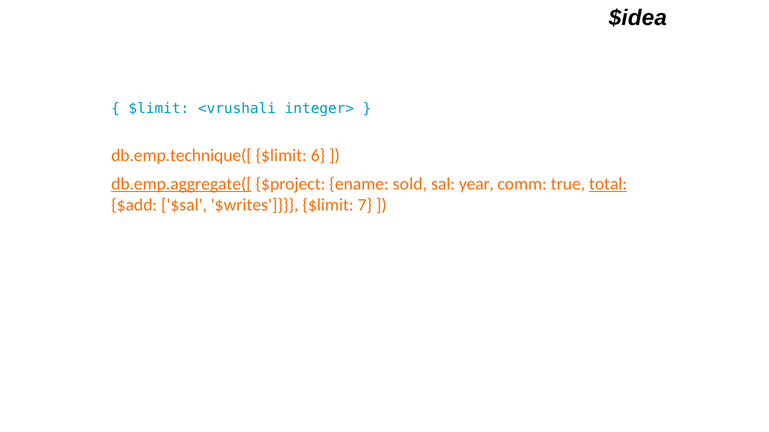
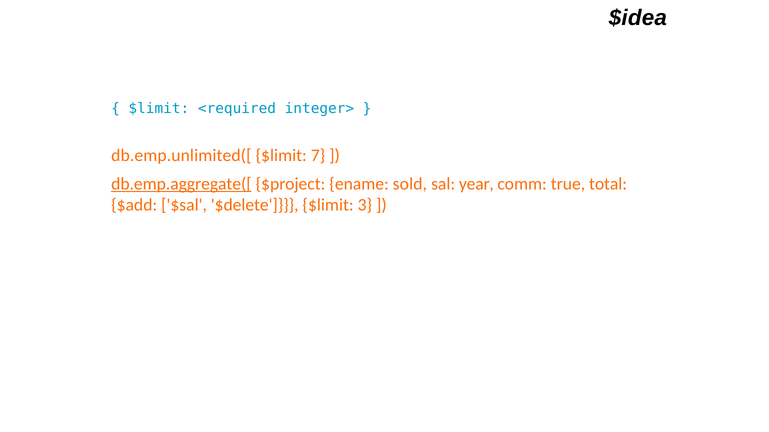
<vrushali: <vrushali -> <required (237, 109)
db.emp.technique([: db.emp.technique([ -> db.emp.unlimited([ (181, 155)
6: 6 -> 7 (318, 155)
total underline: present -> none (608, 184)
$writes: $writes -> $delete (255, 205)
7: 7 -> 3 (365, 205)
